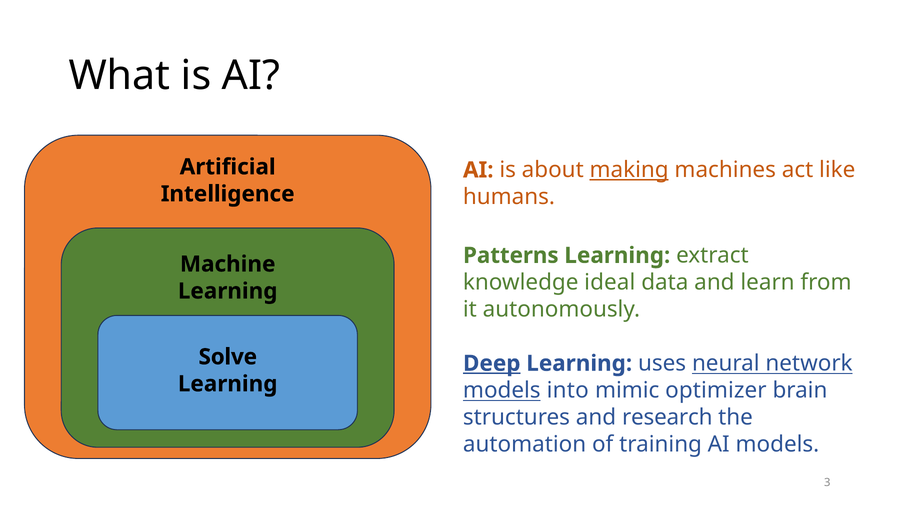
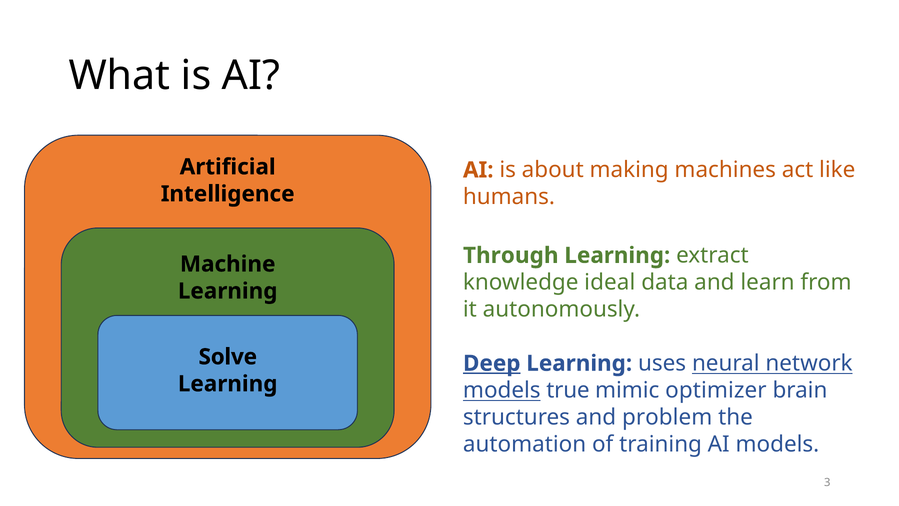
making underline: present -> none (629, 170)
Patterns: Patterns -> Through (511, 255)
into: into -> true (568, 390)
research: research -> problem (667, 417)
